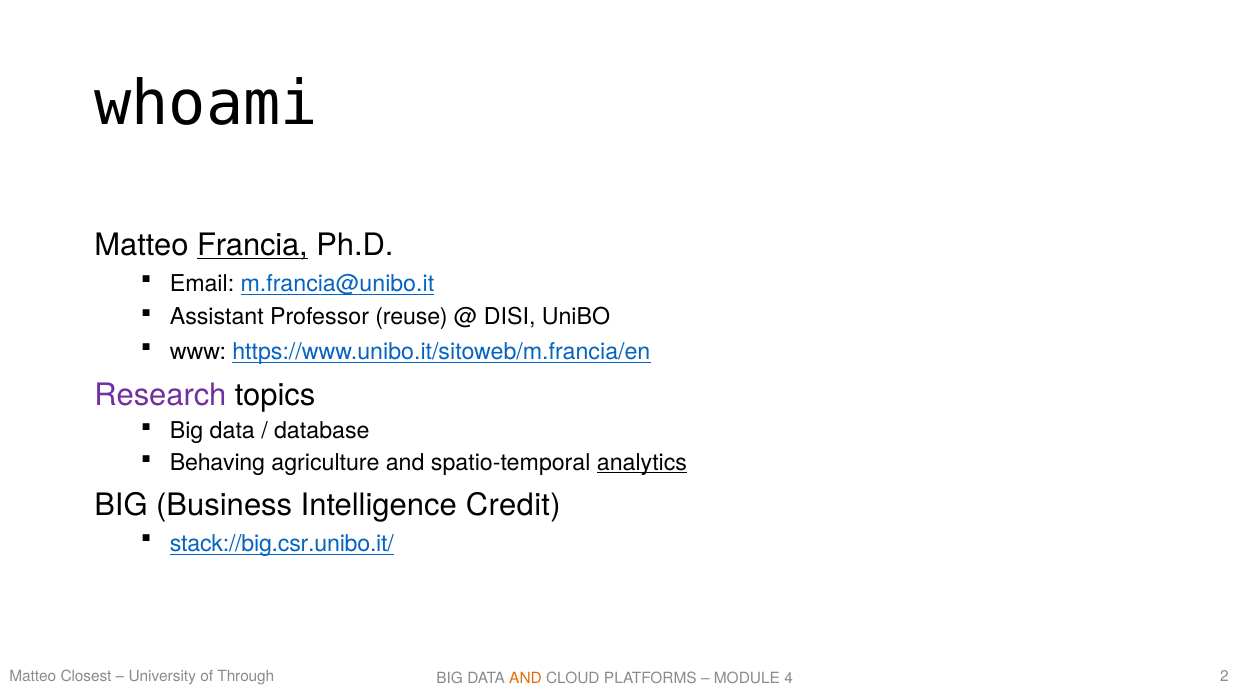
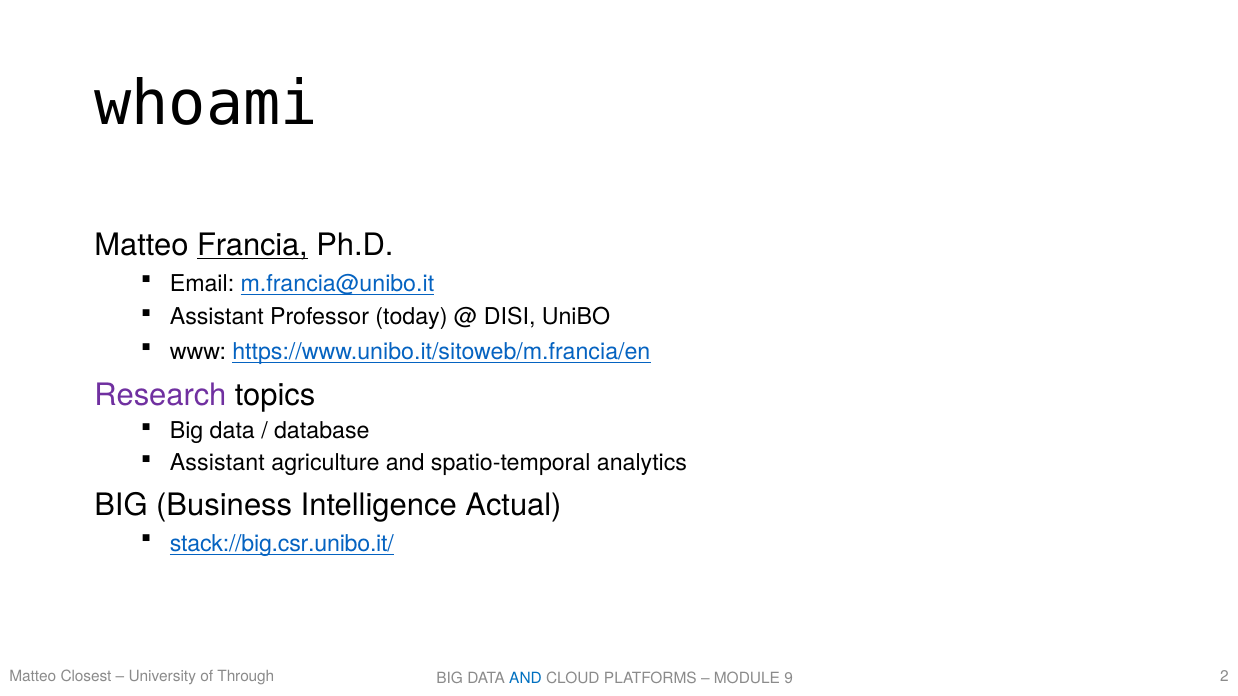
reuse: reuse -> today (411, 317)
Behaving: Behaving -> Assistant (217, 463)
analytics underline: present -> none (642, 463)
Credit: Credit -> Actual (513, 505)
AND colour: orange -> blue (526, 679)
4: 4 -> 9 (789, 679)
